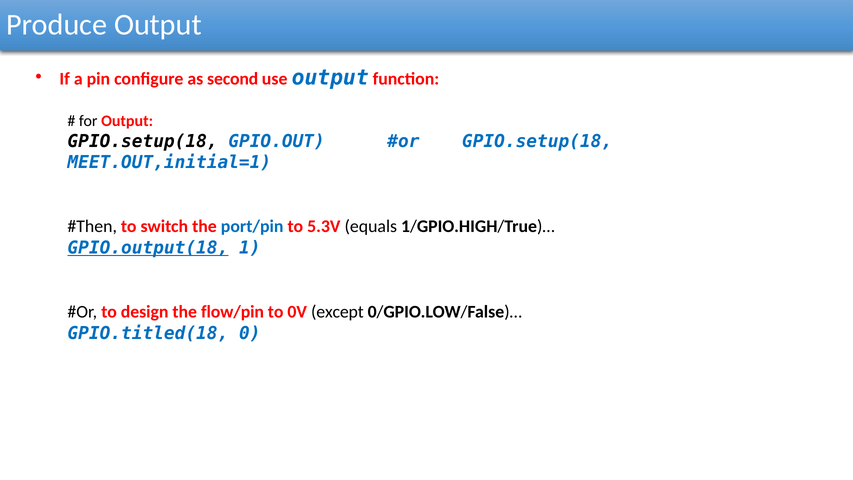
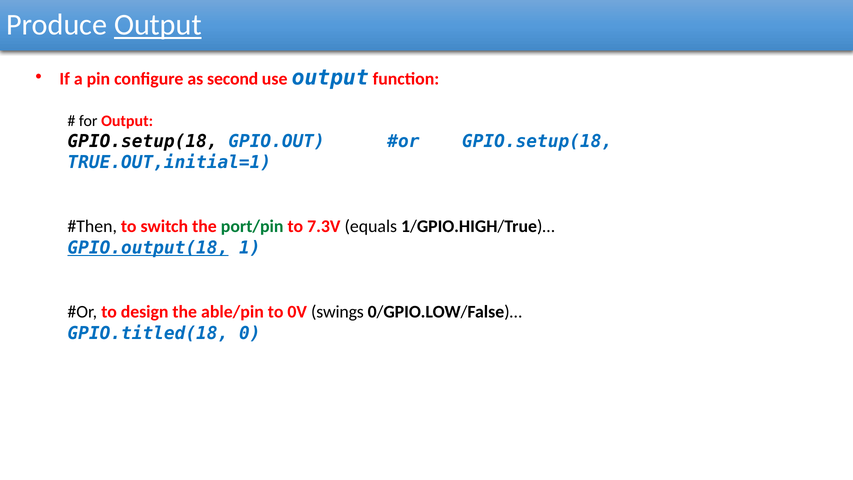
Output underline: none -> present (158, 25)
MEET.OUT,initial=1: MEET.OUT,initial=1 -> TRUE.OUT,initial=1 (169, 163)
port/pin colour: blue -> green (252, 227)
5.3V: 5.3V -> 7.3V (324, 227)
flow/pin: flow/pin -> able/pin (232, 312)
except: except -> swings (337, 312)
